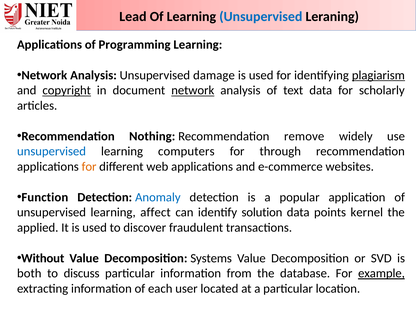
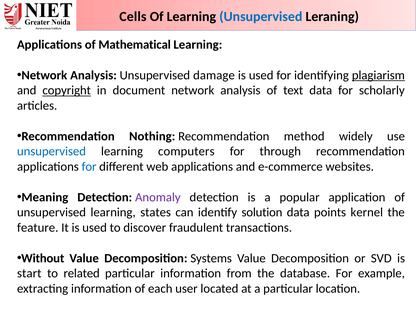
Lead: Lead -> Cells (133, 17)
Programming: Programming -> Mathematical (135, 45)
network underline: present -> none (193, 90)
remove: remove -> method (304, 136)
for colour: orange -> blue (89, 167)
Function: Function -> Meaning (45, 197)
Anomaly colour: blue -> purple (158, 197)
affect: affect -> states (156, 212)
applied: applied -> feature (38, 228)
both: both -> start (29, 273)
discuss: discuss -> related (82, 273)
example underline: present -> none (381, 273)
